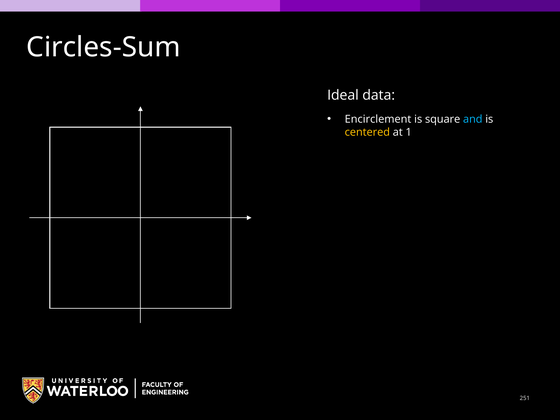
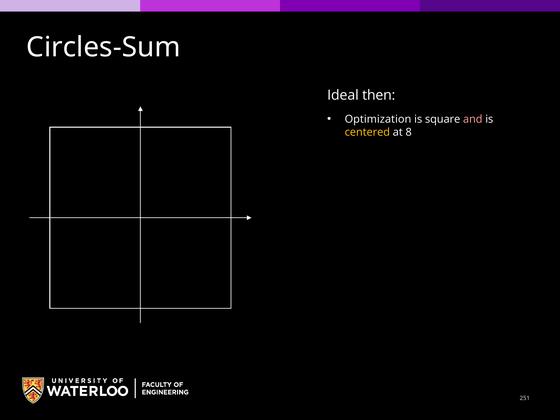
data: data -> then (379, 95)
Encirclement: Encirclement -> Optimization (378, 119)
and colour: light blue -> pink (473, 119)
1: 1 -> 8 (409, 132)
